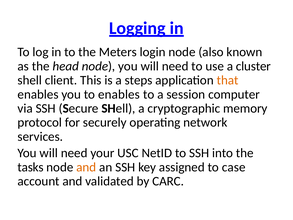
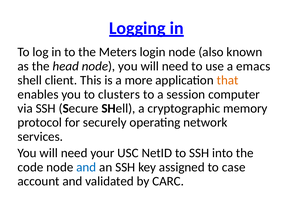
cluster: cluster -> emacs (253, 66)
steps: steps -> more (139, 80)
to enables: enables -> clusters (119, 94)
tasks: tasks -> code (30, 167)
and colour: orange -> blue (86, 167)
